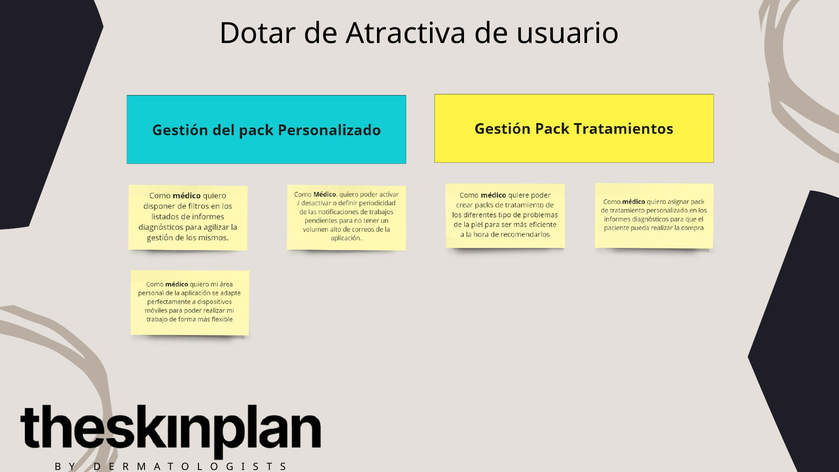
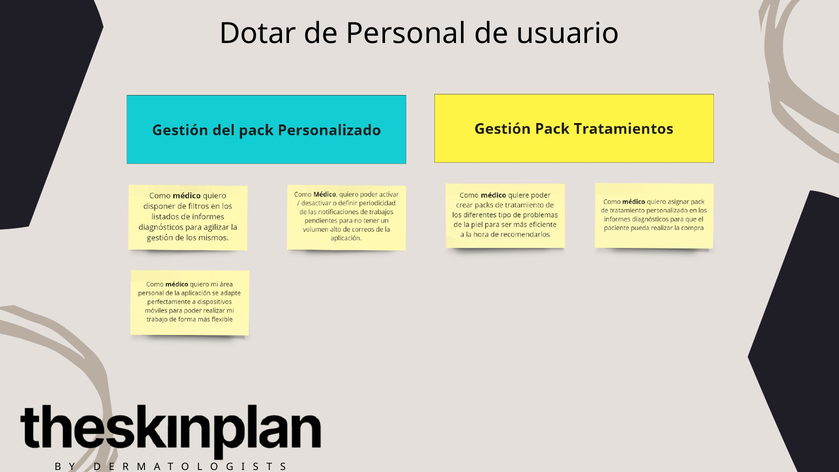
Atractiva: Atractiva -> Personal (406, 34)
